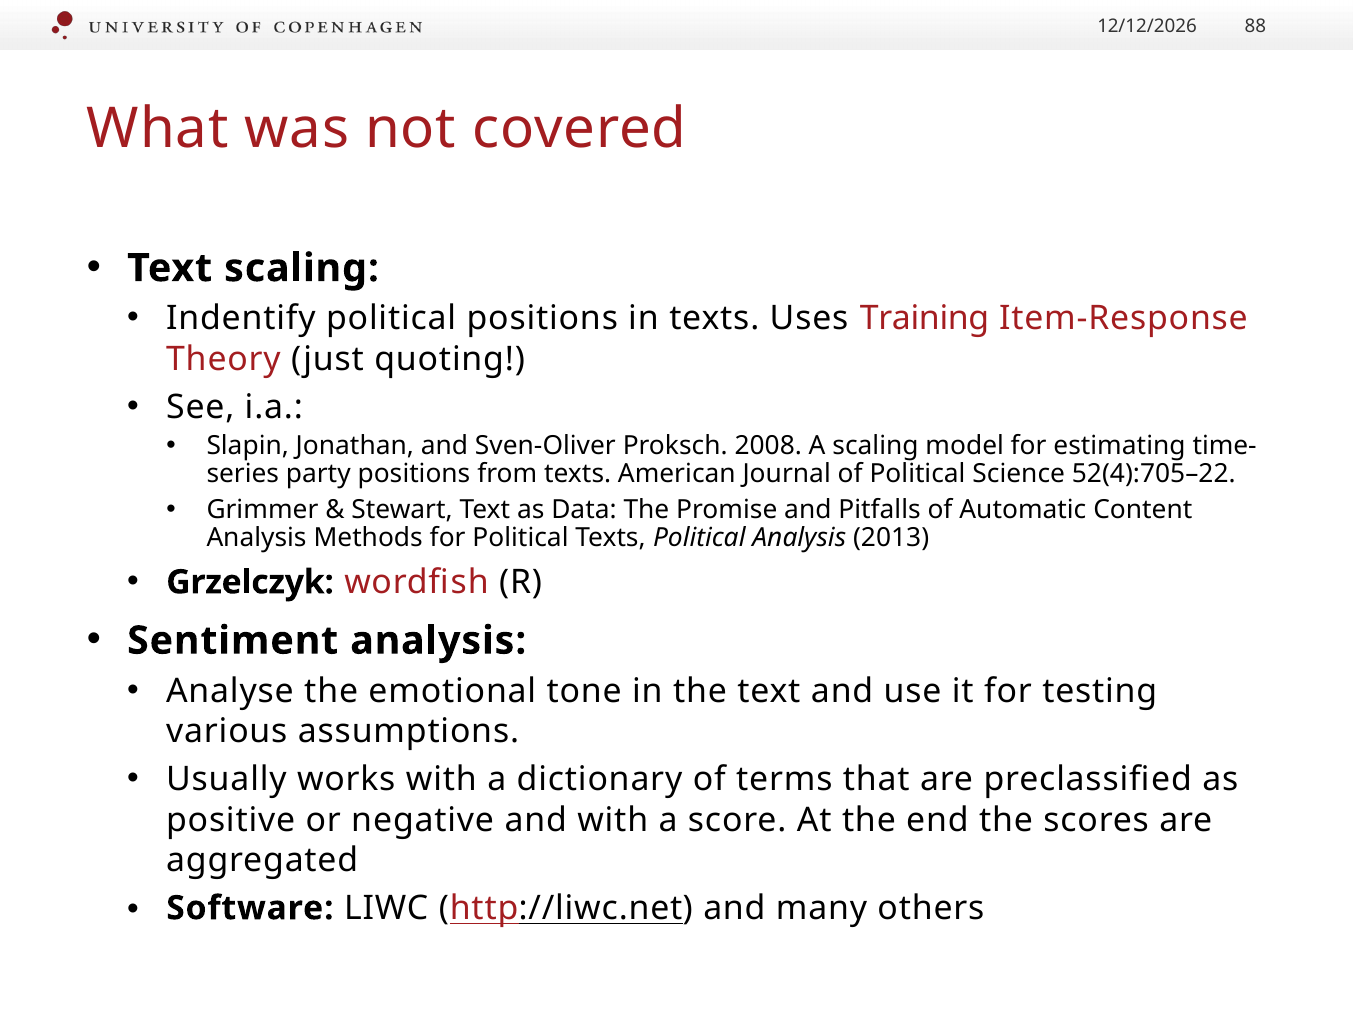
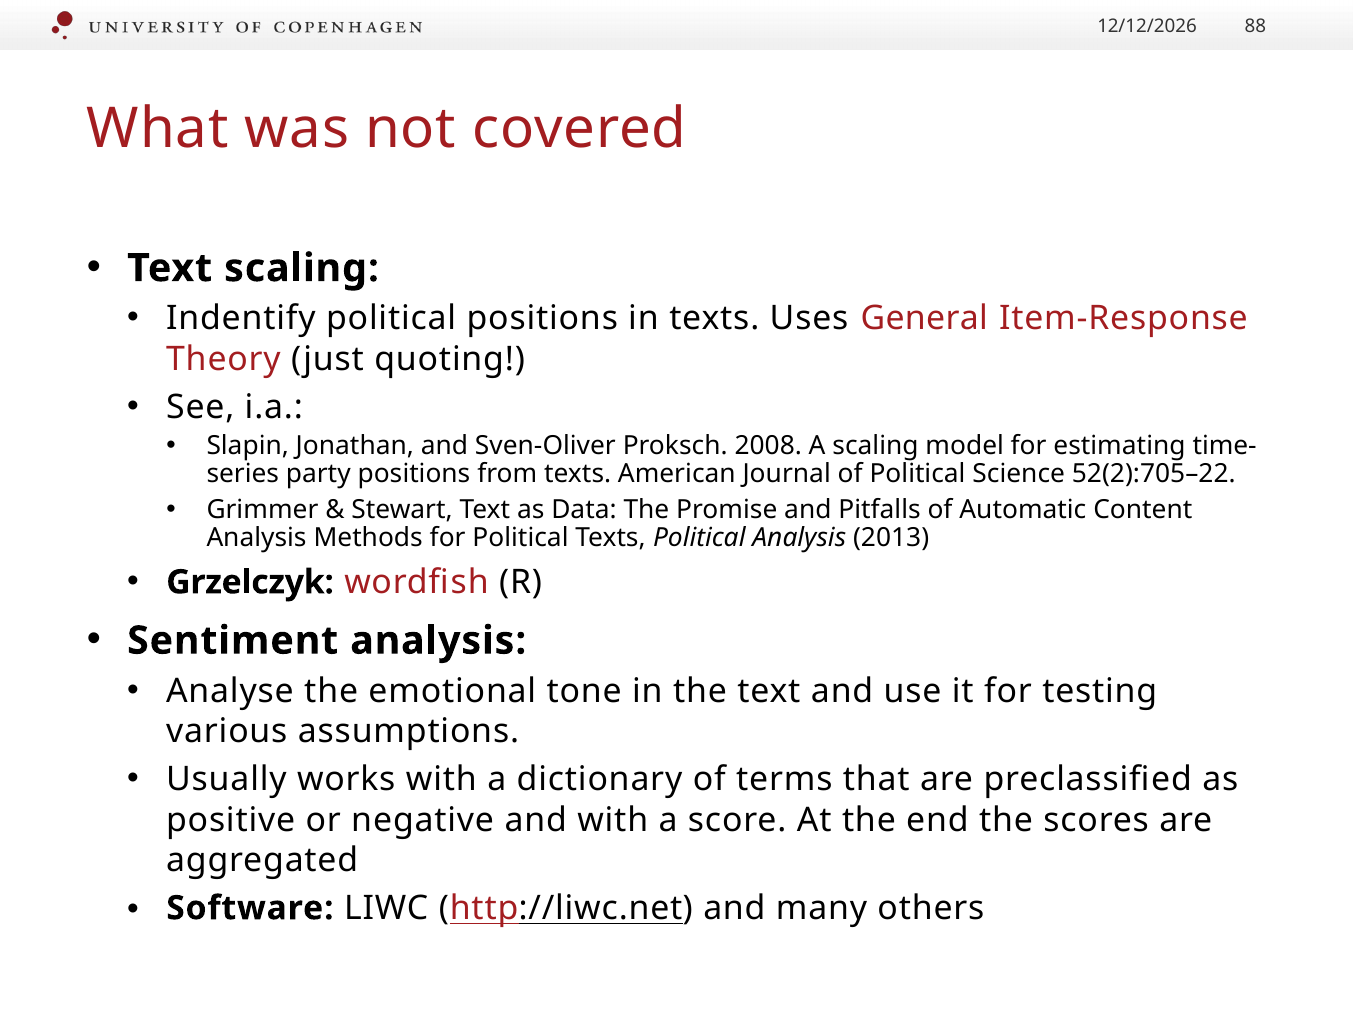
Training: Training -> General (924, 319)
52(4):705–22: 52(4):705–22 -> 52(2):705–22 (1154, 475)
